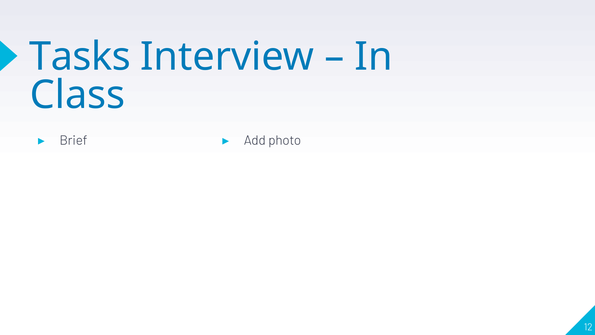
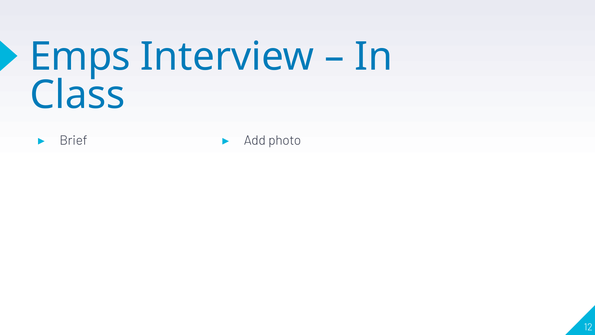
Tasks: Tasks -> Emps (80, 57)
